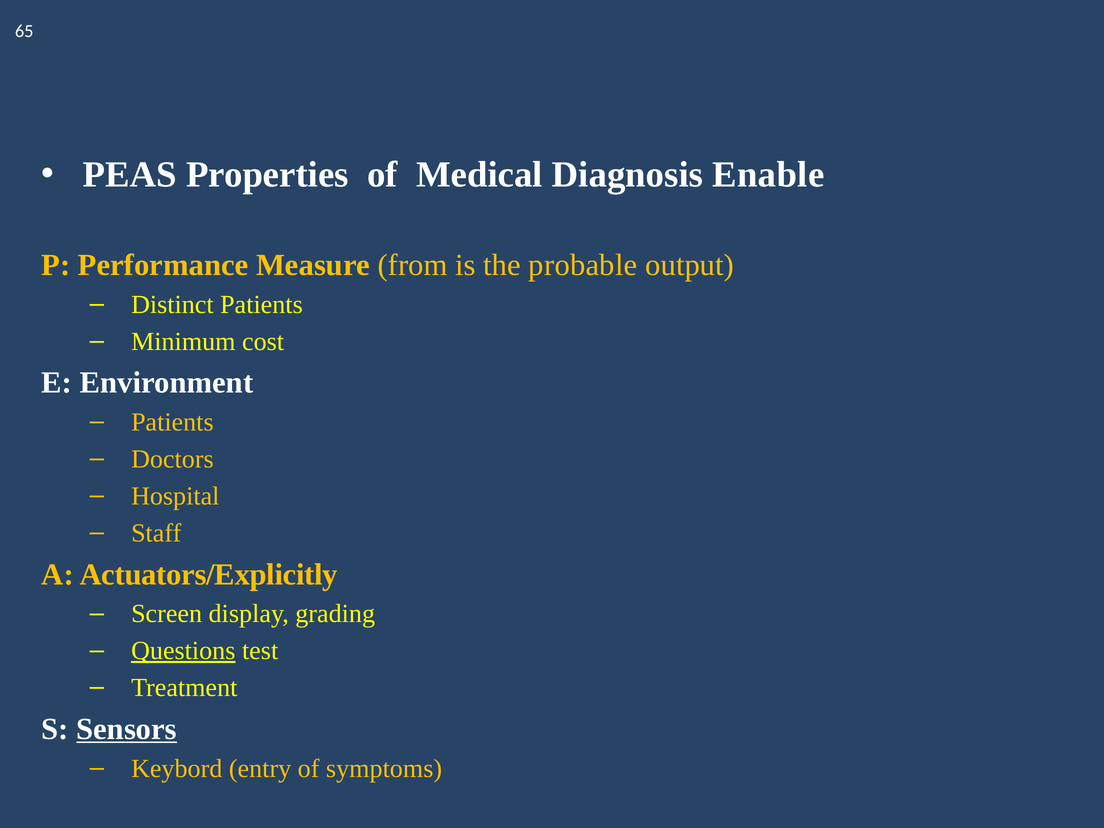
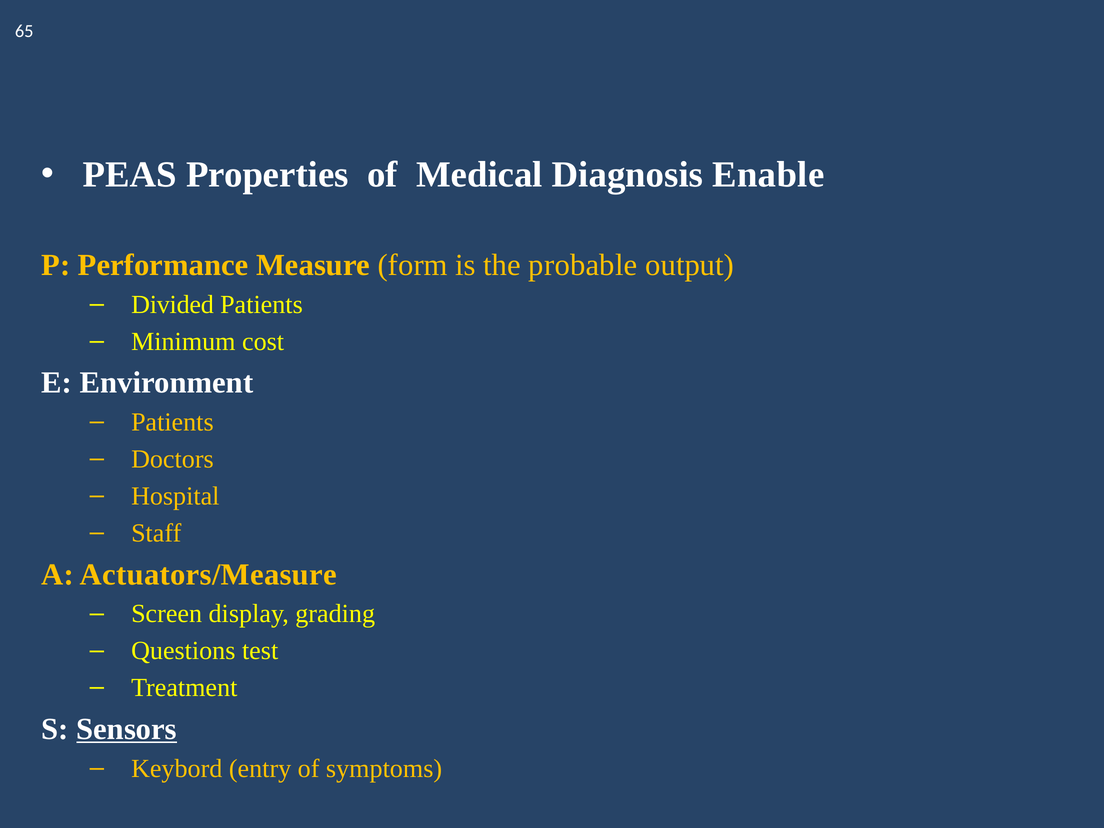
from: from -> form (413, 265)
Distinct: Distinct -> Divided (172, 305)
Actuators/Explicitly: Actuators/Explicitly -> Actuators/Measure (208, 574)
Questions underline: present -> none (183, 651)
